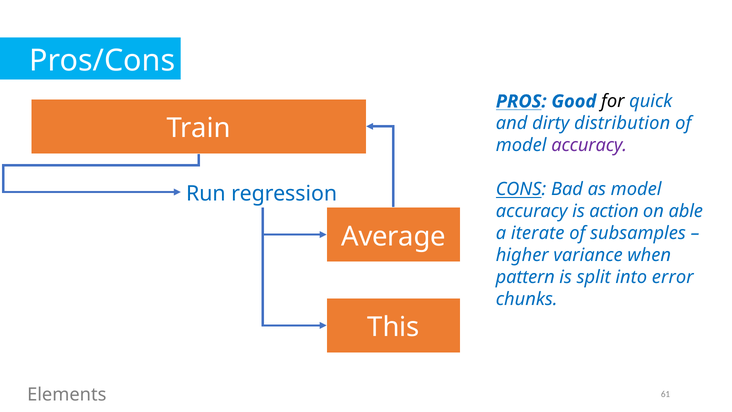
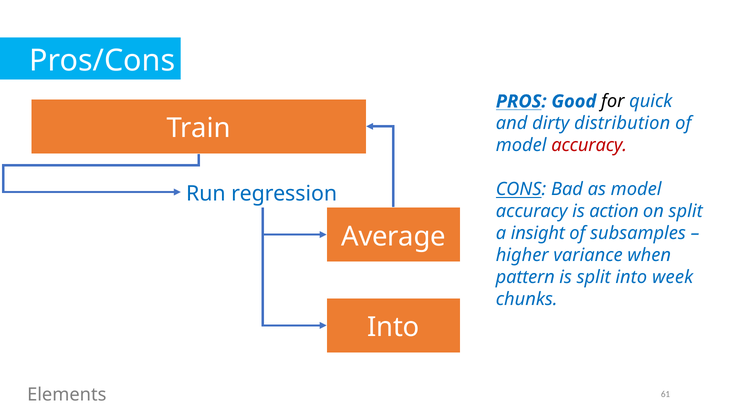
accuracy colour: purple -> red (589, 145)
on able: able -> split (686, 211)
iterate: iterate -> insight (538, 233)
error: error -> week (673, 277)
This: This -> Into (393, 327)
